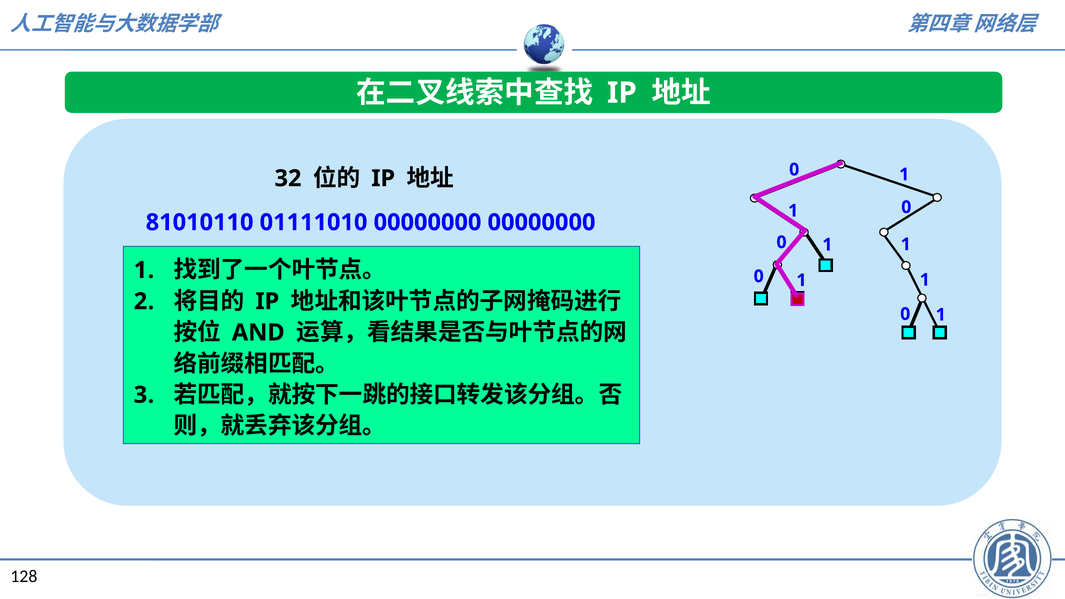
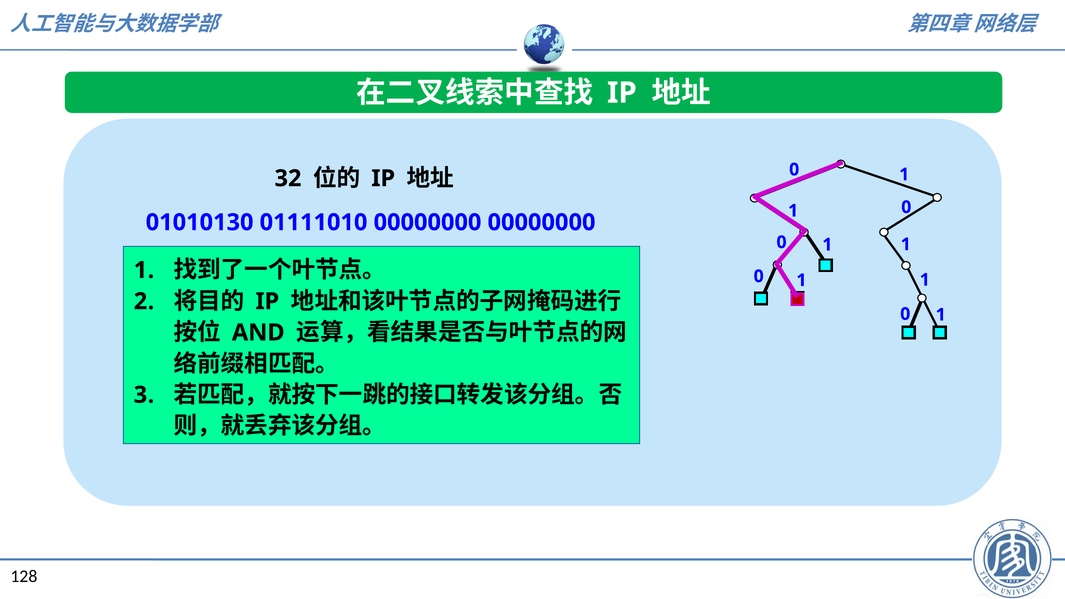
81010110: 81010110 -> 01010130 (200, 222)
